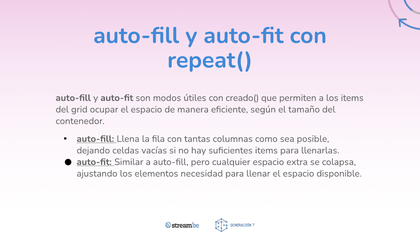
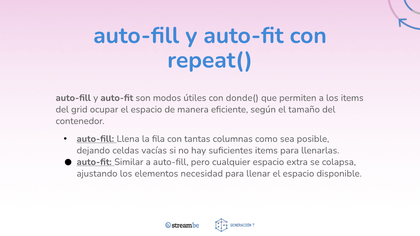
creado(: creado( -> donde( (242, 98)
